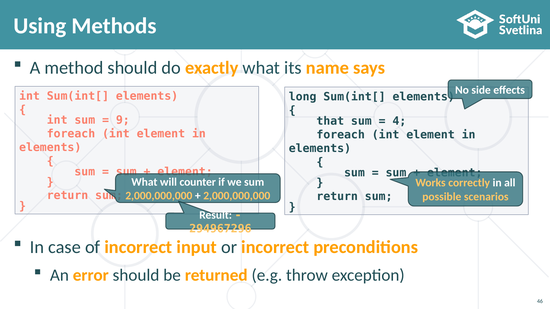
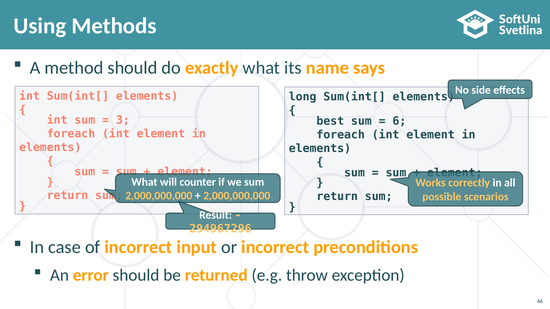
9: 9 -> 3 (123, 120)
that: that -> best (330, 121)
4: 4 -> 6 (399, 121)
